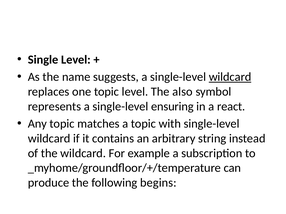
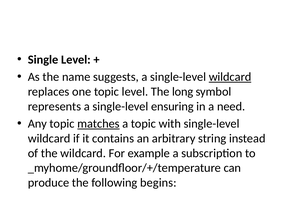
also: also -> long (183, 92)
react: react -> need (231, 107)
matches underline: none -> present (98, 124)
